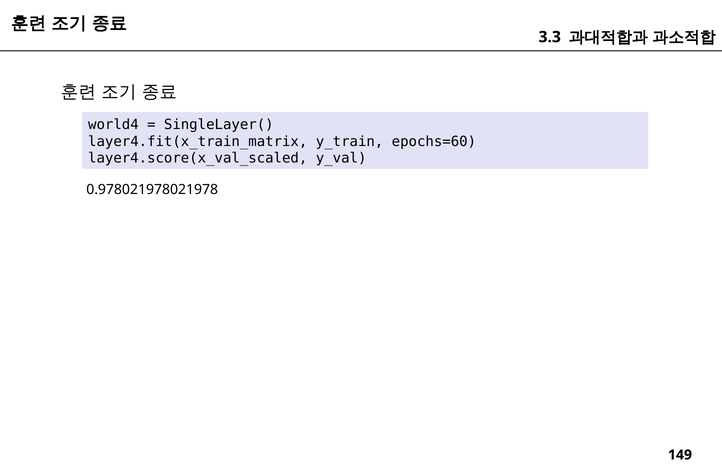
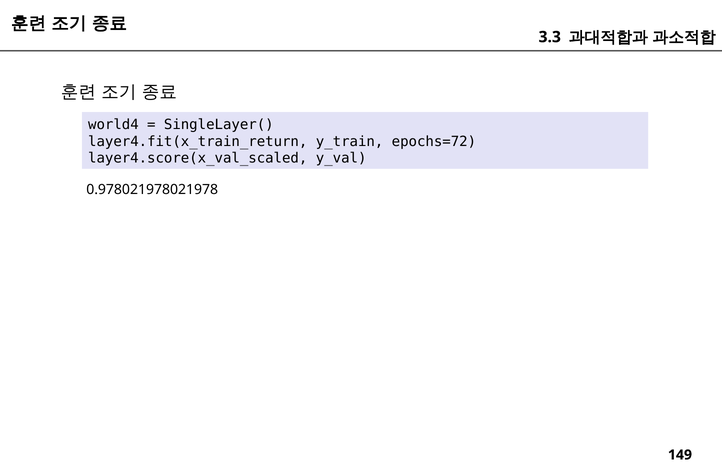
layer4.fit(x_train_matrix: layer4.fit(x_train_matrix -> layer4.fit(x_train_return (198, 142)
epochs=60: epochs=60 -> epochs=72 (434, 142)
